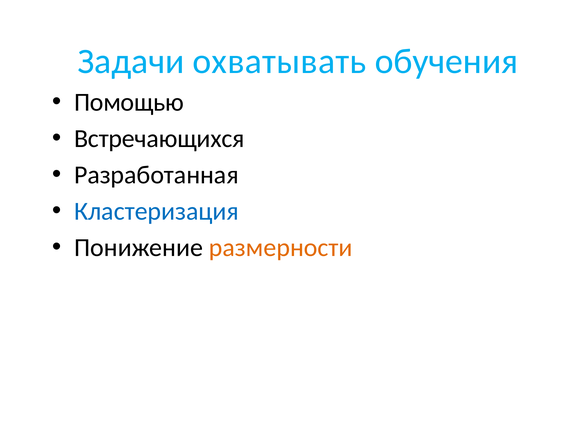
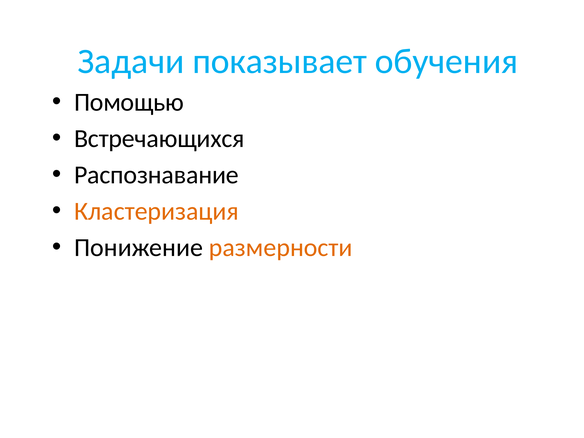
охватывать: охватывать -> показывает (280, 61)
Разработанная: Разработанная -> Распознавание (156, 175)
Кластеризация colour: blue -> orange (156, 211)
